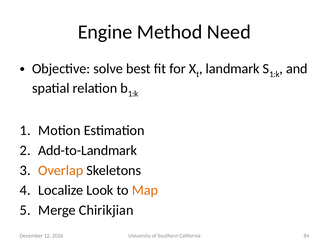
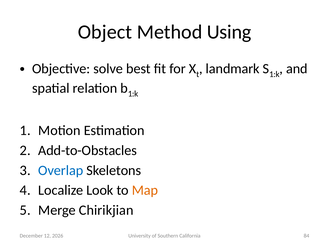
Engine: Engine -> Object (105, 32)
Need: Need -> Using (229, 32)
Add-to-Landmark: Add-to-Landmark -> Add-to-Obstacles (88, 150)
Overlap colour: orange -> blue (61, 170)
